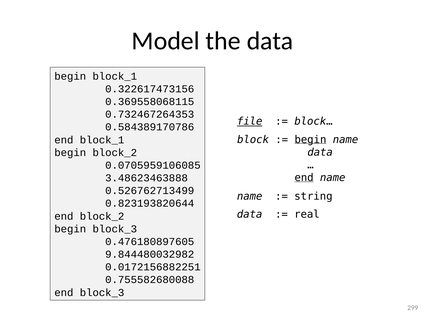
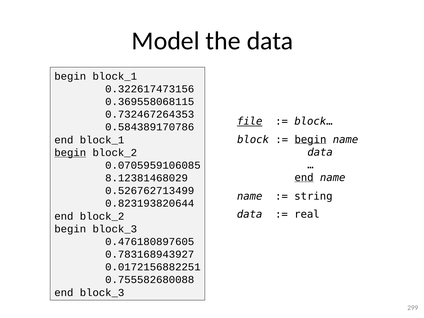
begin underline: none -> present (70, 153)
3.48623463888: 3.48623463888 -> 8.12381468029 (147, 178)
9.844480032982: 9.844480032982 -> 0.783168943927 (150, 254)
